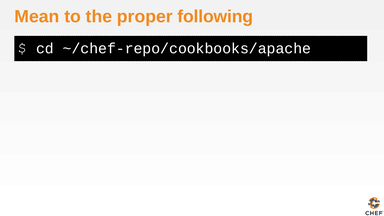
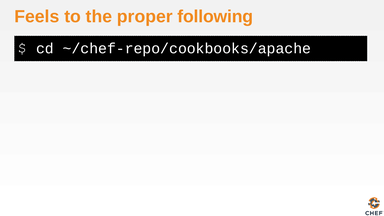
Mean: Mean -> Feels (37, 17)
